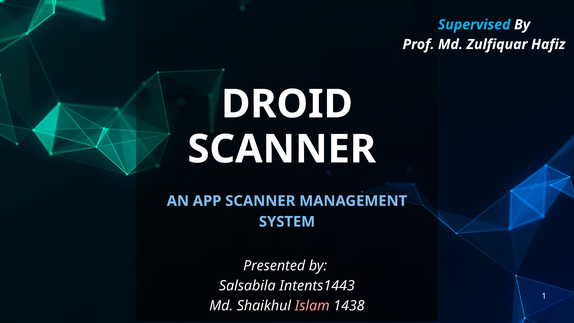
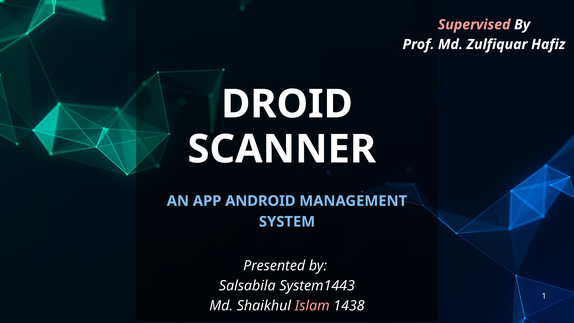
Supervised colour: light blue -> pink (474, 25)
APP SCANNER: SCANNER -> ANDROID (260, 201)
Intents1443: Intents1443 -> System1443 (317, 286)
